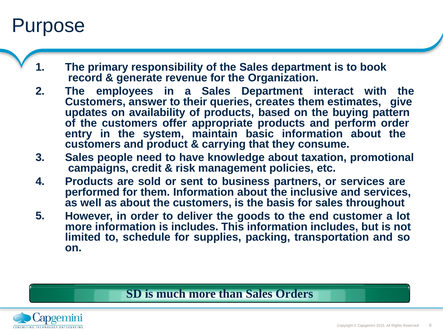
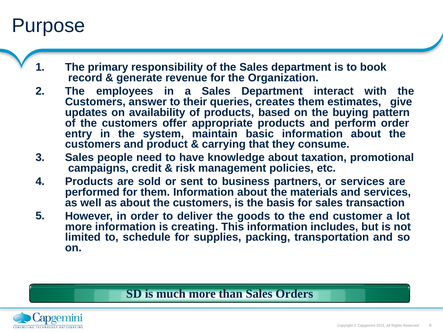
inclusive: inclusive -> materials (314, 192)
throughout: throughout -> transaction (375, 203)
is includes: includes -> creating (195, 227)
